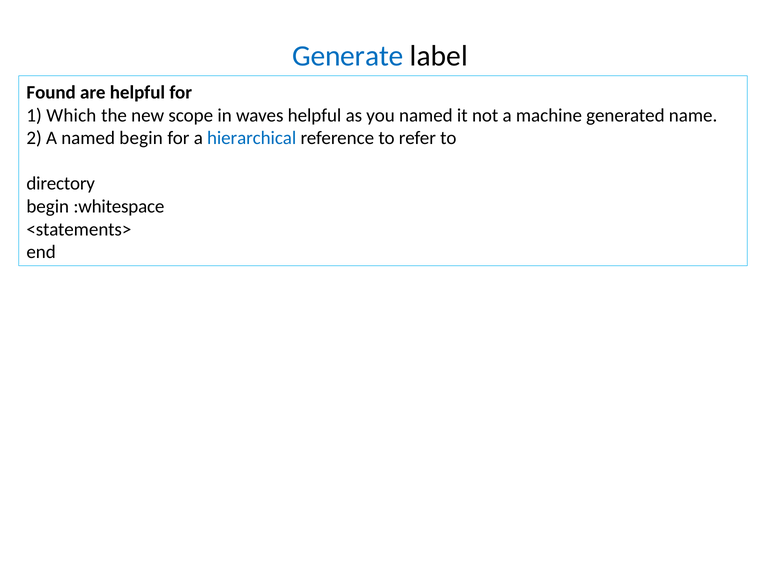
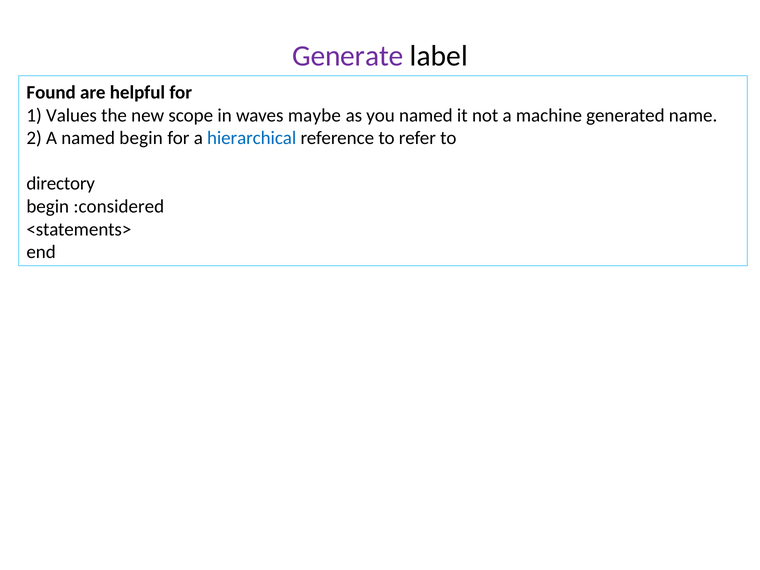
Generate colour: blue -> purple (348, 56)
Which: Which -> Values (71, 115)
waves helpful: helpful -> maybe (314, 115)
:whitespace: :whitespace -> :considered (119, 206)
